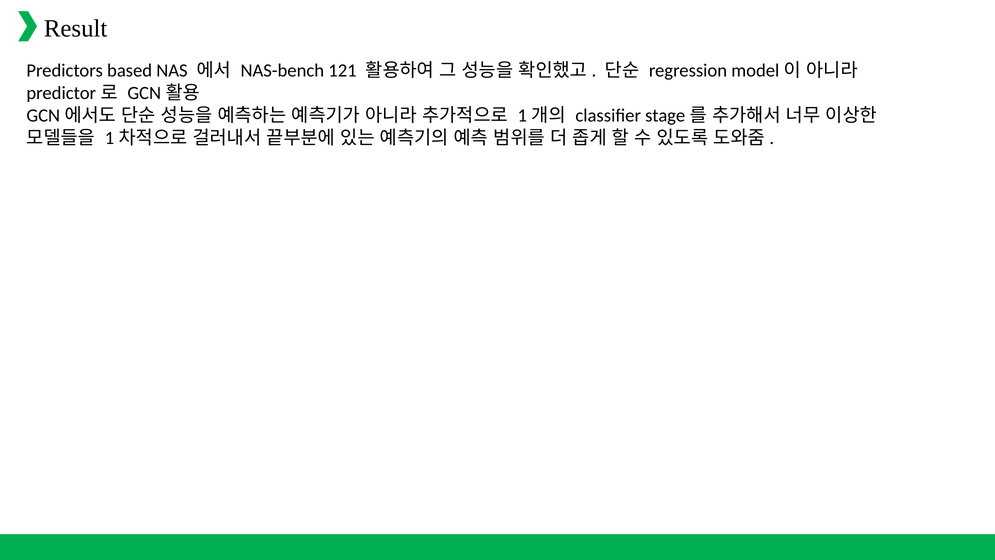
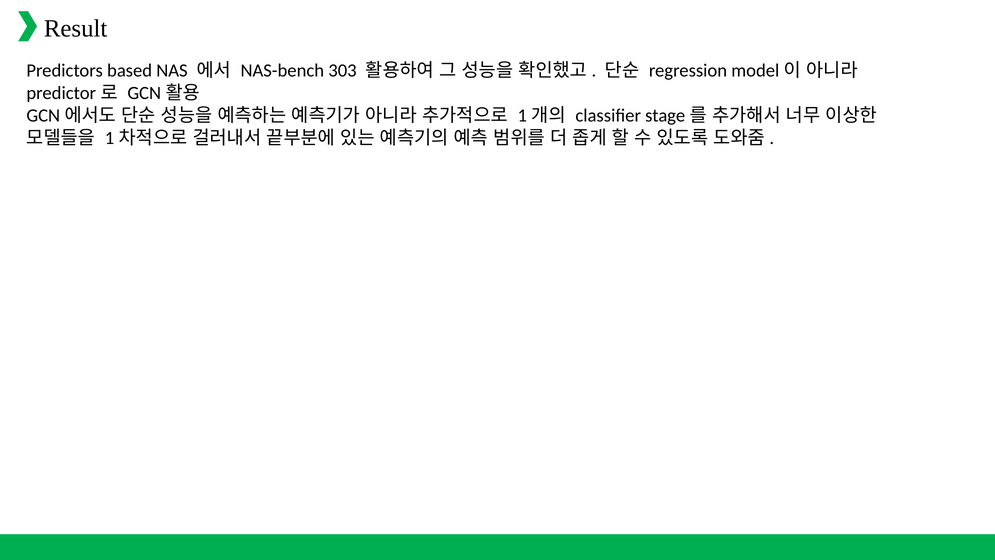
121: 121 -> 303 (342, 71)
